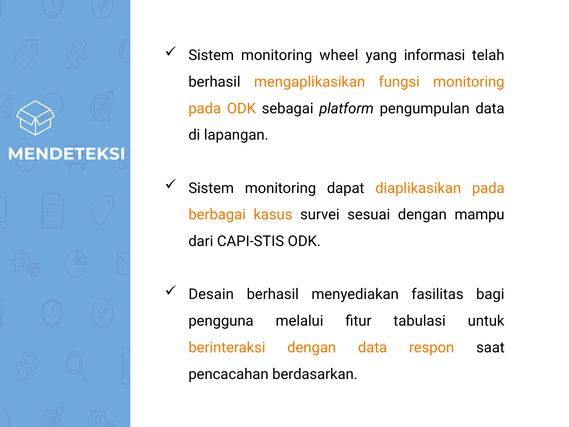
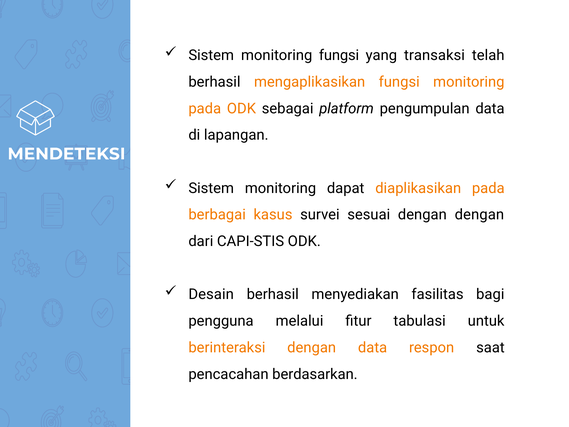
monitoring wheel: wheel -> fungsi (339, 55)
informasi: informasi -> transaksi (434, 55)
dengan mampu: mampu -> dengan (479, 215)
